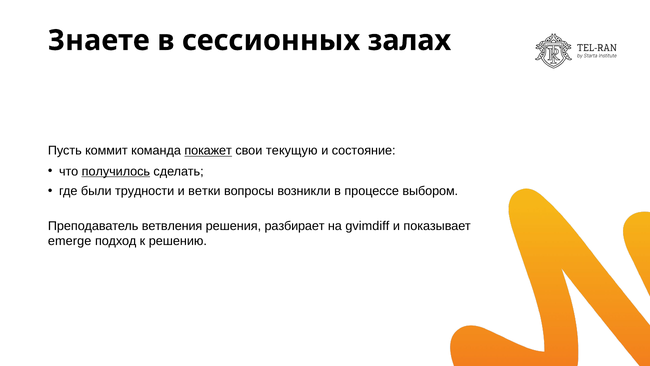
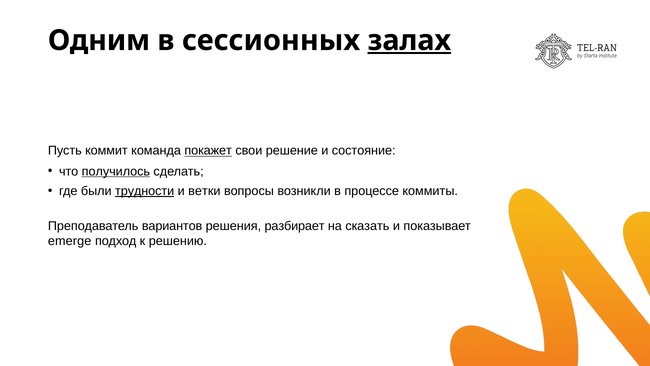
Знаете: Знаете -> Одним (99, 40)
залах underline: none -> present (409, 40)
текущую: текущую -> решение (292, 151)
трудности underline: none -> present (145, 191)
выбором: выбором -> коммиты (430, 191)
ветвления: ветвления -> вариантов (172, 226)
gvimdiff: gvimdiff -> сказать (367, 226)
